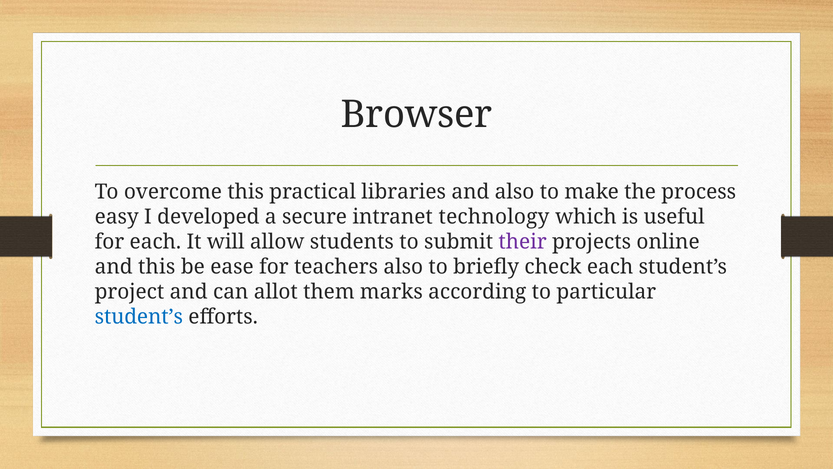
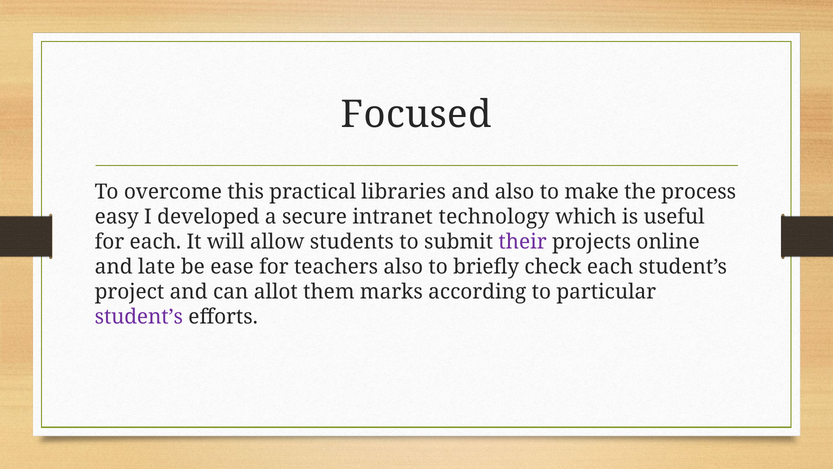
Browser: Browser -> Focused (416, 114)
and this: this -> late (157, 267)
student’s colour: blue -> purple (139, 317)
